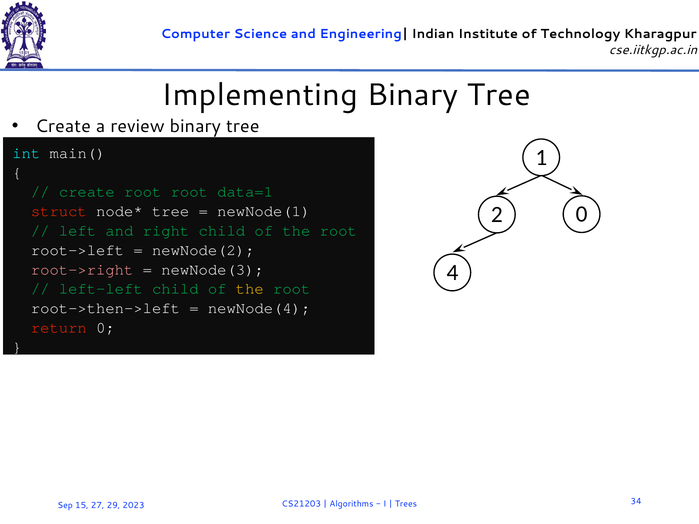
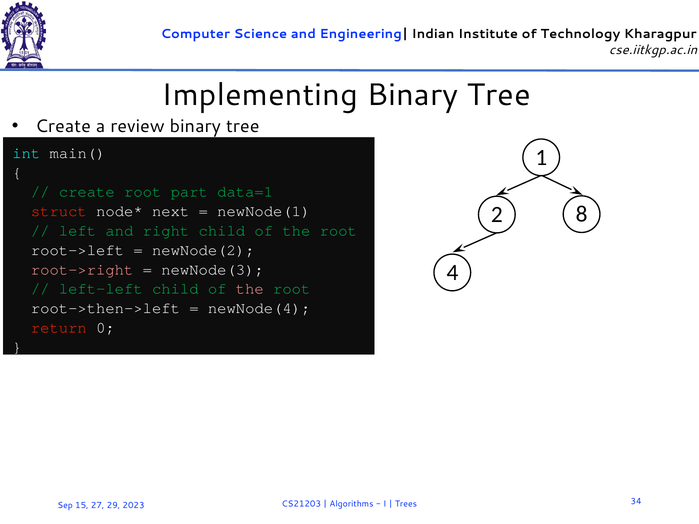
root root: root -> part (189, 192)
tree: tree -> next (171, 211)
2 0: 0 -> 8 (582, 214)
the colour: yellow -> pink (250, 289)
